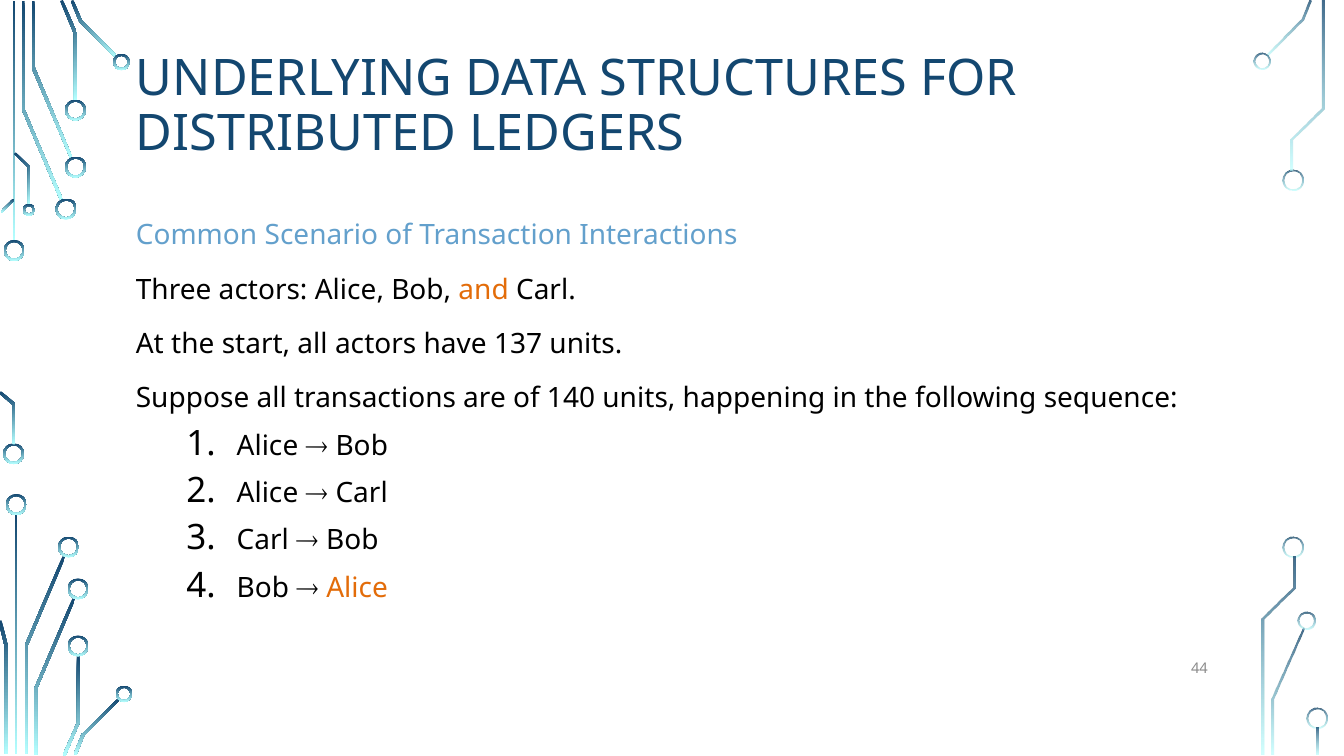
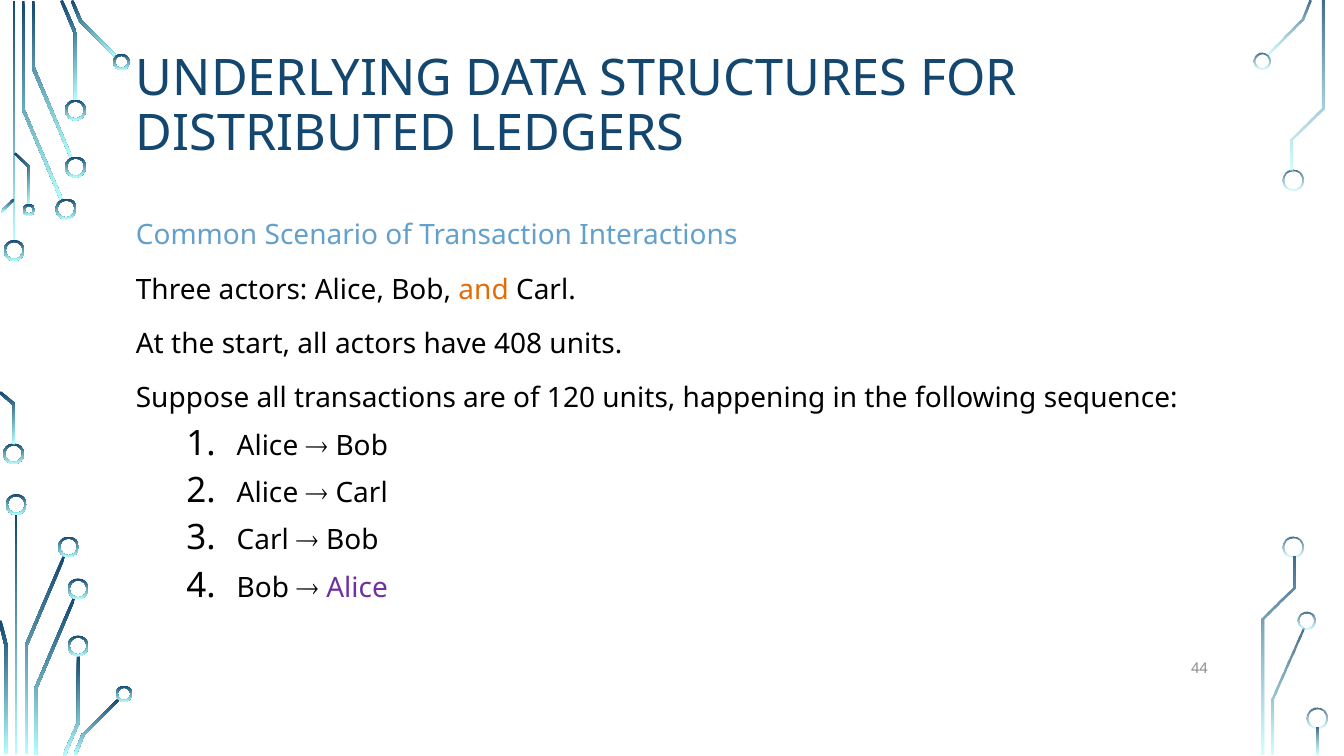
137: 137 -> 408 (518, 344)
140: 140 -> 120 (571, 399)
Alice colour: orange -> purple (357, 588)
